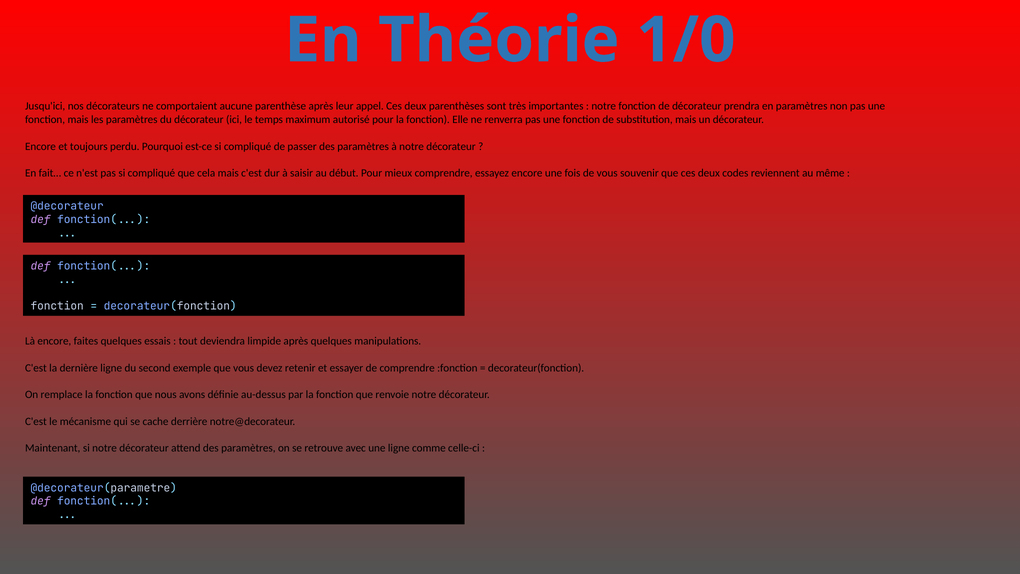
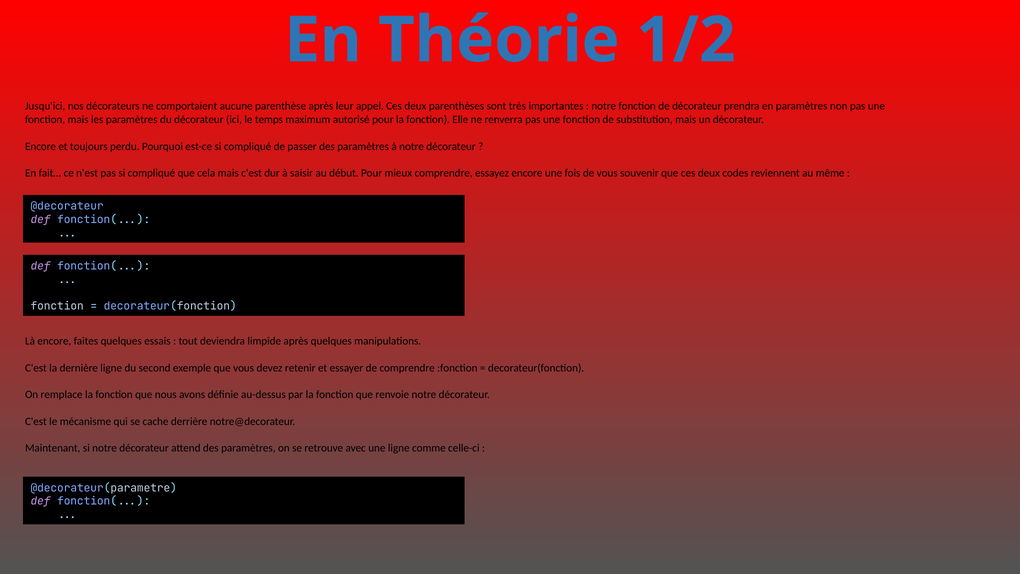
1/0: 1/0 -> 1/2 (686, 40)
